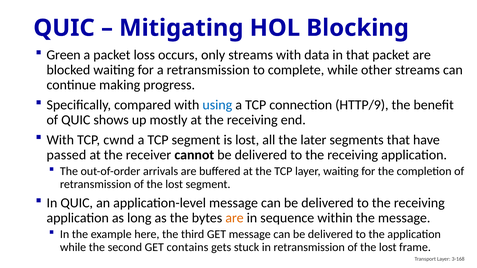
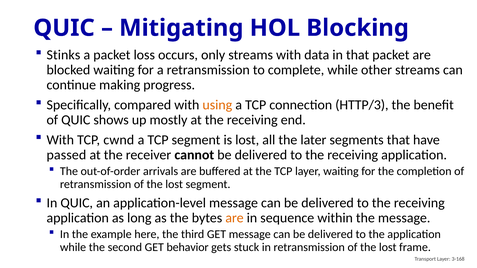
Green: Green -> Stinks (63, 55)
using colour: blue -> orange (217, 105)
HTTP/9: HTTP/9 -> HTTP/3 (362, 105)
contains: contains -> behavior (188, 248)
